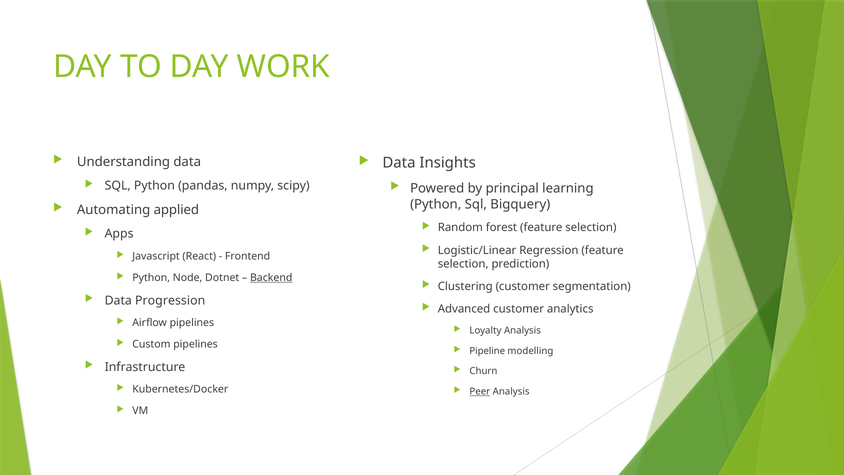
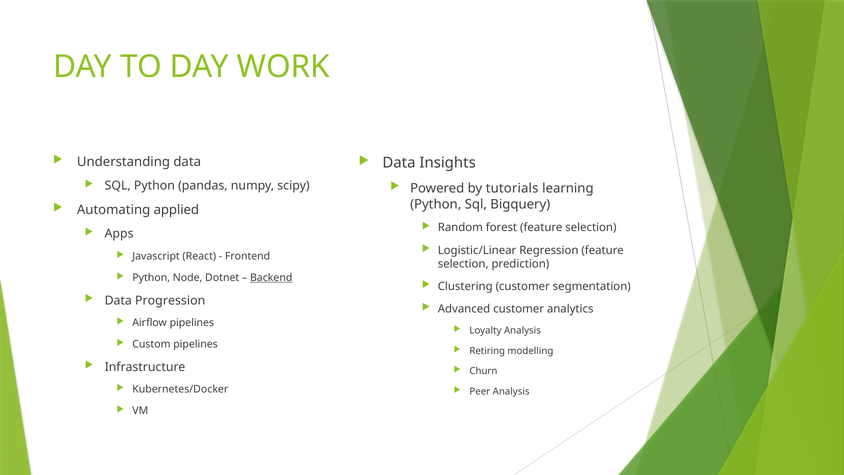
principal: principal -> tutorials (512, 188)
Pipeline: Pipeline -> Retiring (487, 351)
Peer underline: present -> none (480, 391)
